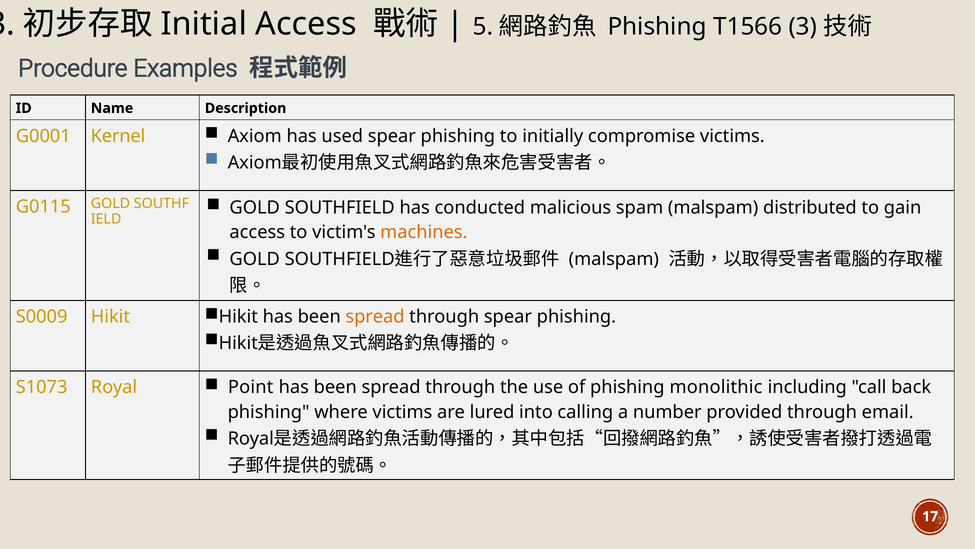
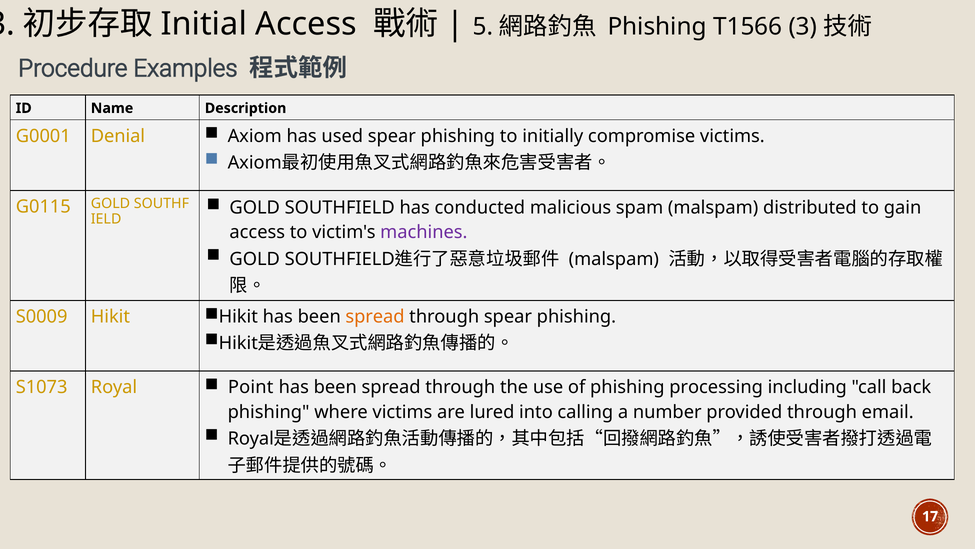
Kernel: Kernel -> Denial (118, 136)
machines colour: orange -> purple (424, 232)
monolithic: monolithic -> processing (716, 387)
